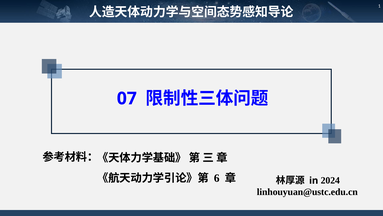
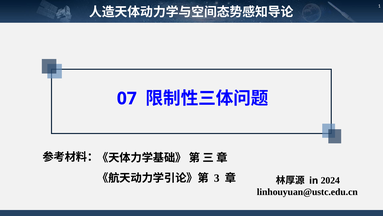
6: 6 -> 3 (217, 178)
